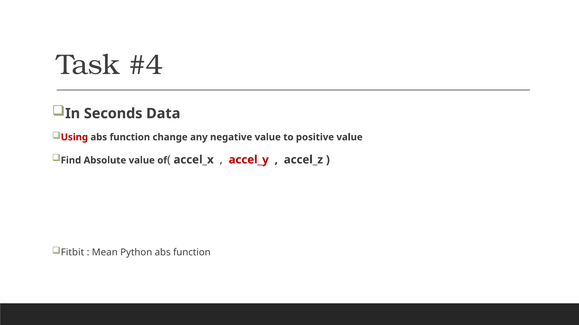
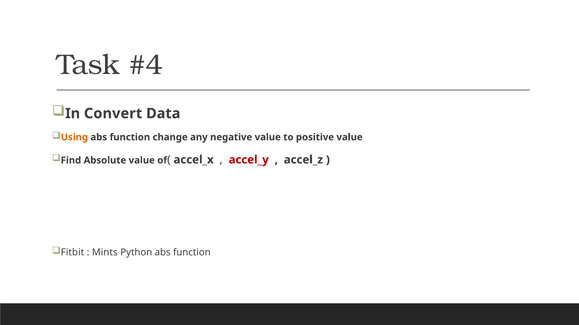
Seconds: Seconds -> Convert (113, 114)
Using colour: red -> orange (74, 137)
Mean: Mean -> Mints (105, 253)
